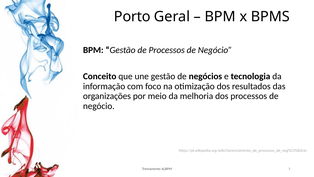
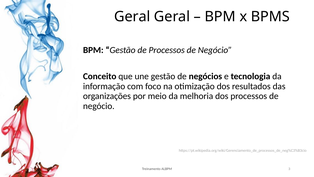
Porto: Porto -> Geral (132, 17)
